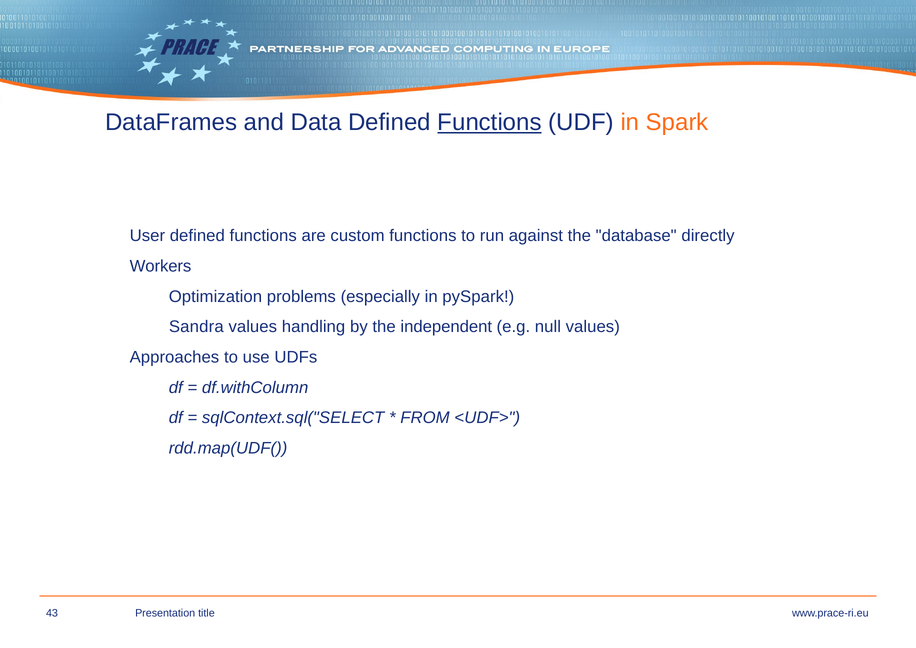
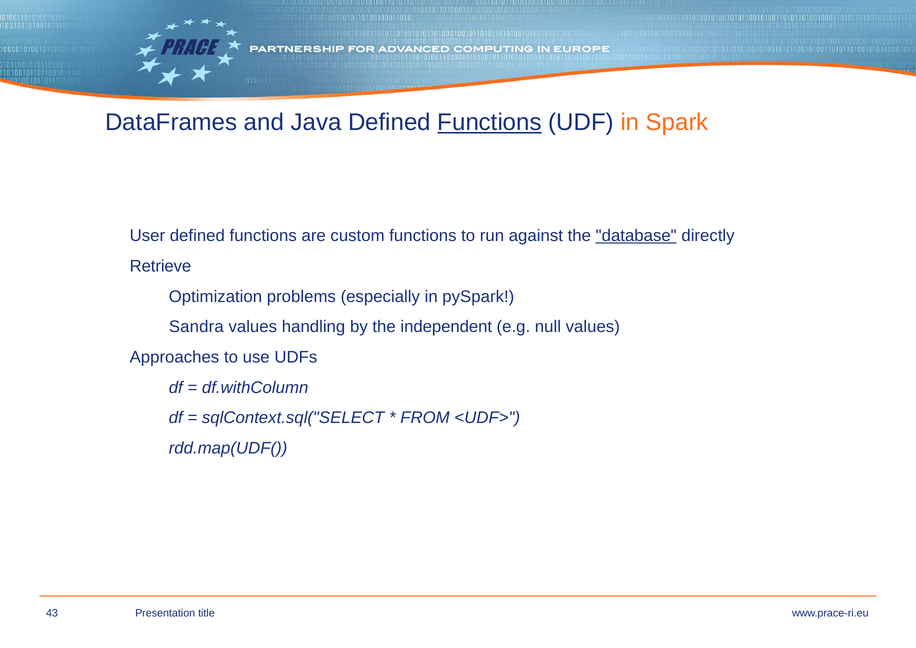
Data: Data -> Java (316, 122)
database underline: none -> present (636, 236)
Workers: Workers -> Retrieve (160, 266)
